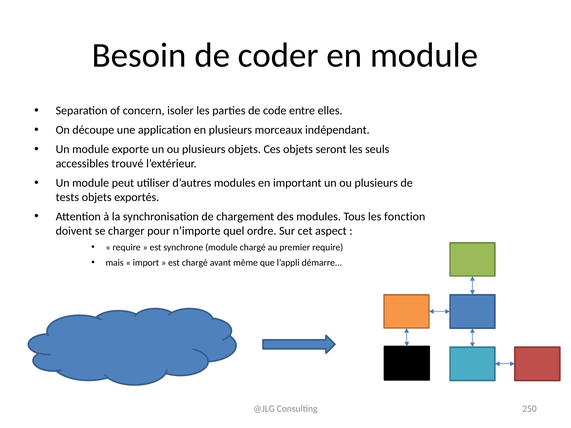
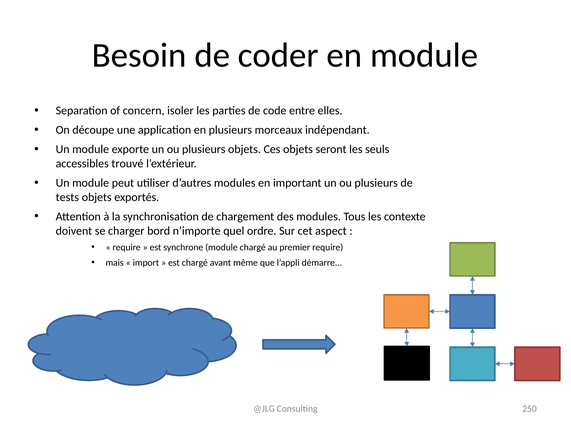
fonction: fonction -> contexte (405, 217)
pour: pour -> bord (159, 231)
